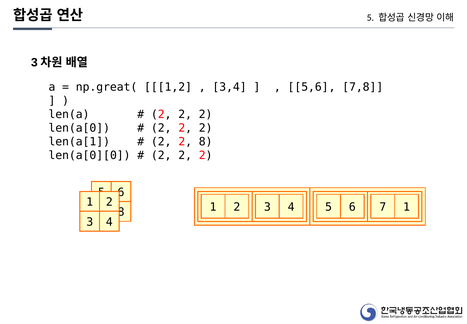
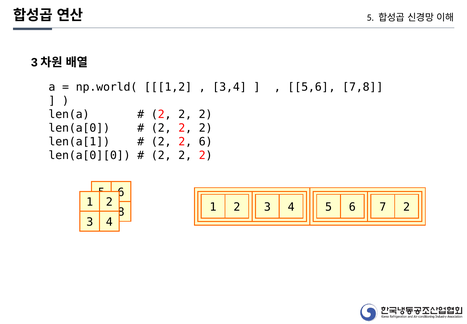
np.great(: np.great( -> np.world( (107, 87)
2 8: 8 -> 6 (206, 142)
7 1: 1 -> 2 (407, 207)
